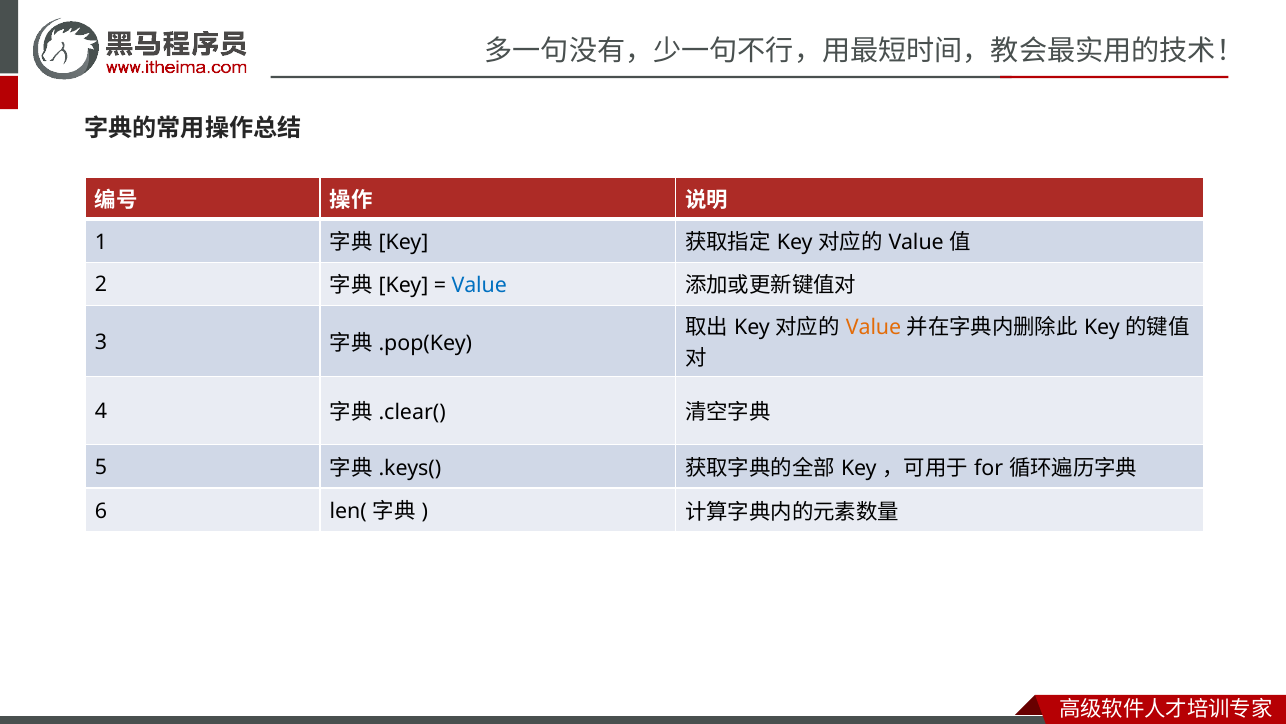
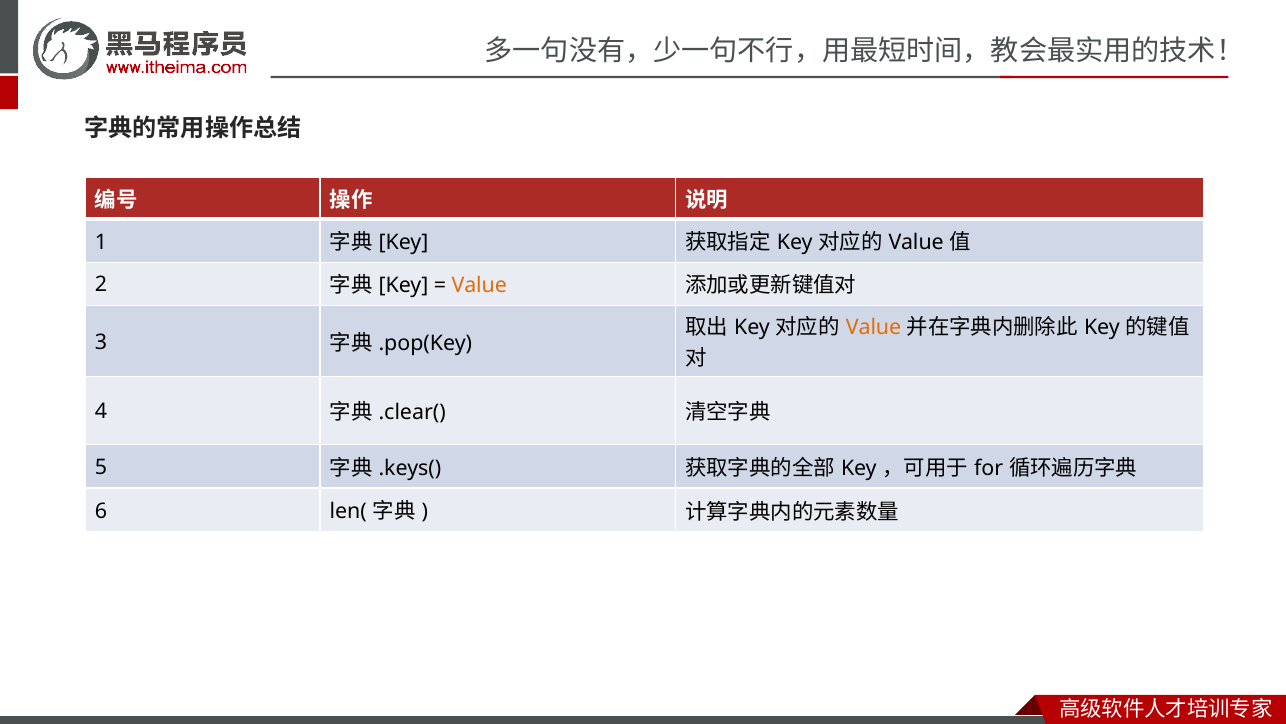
Value colour: blue -> orange (479, 286)
